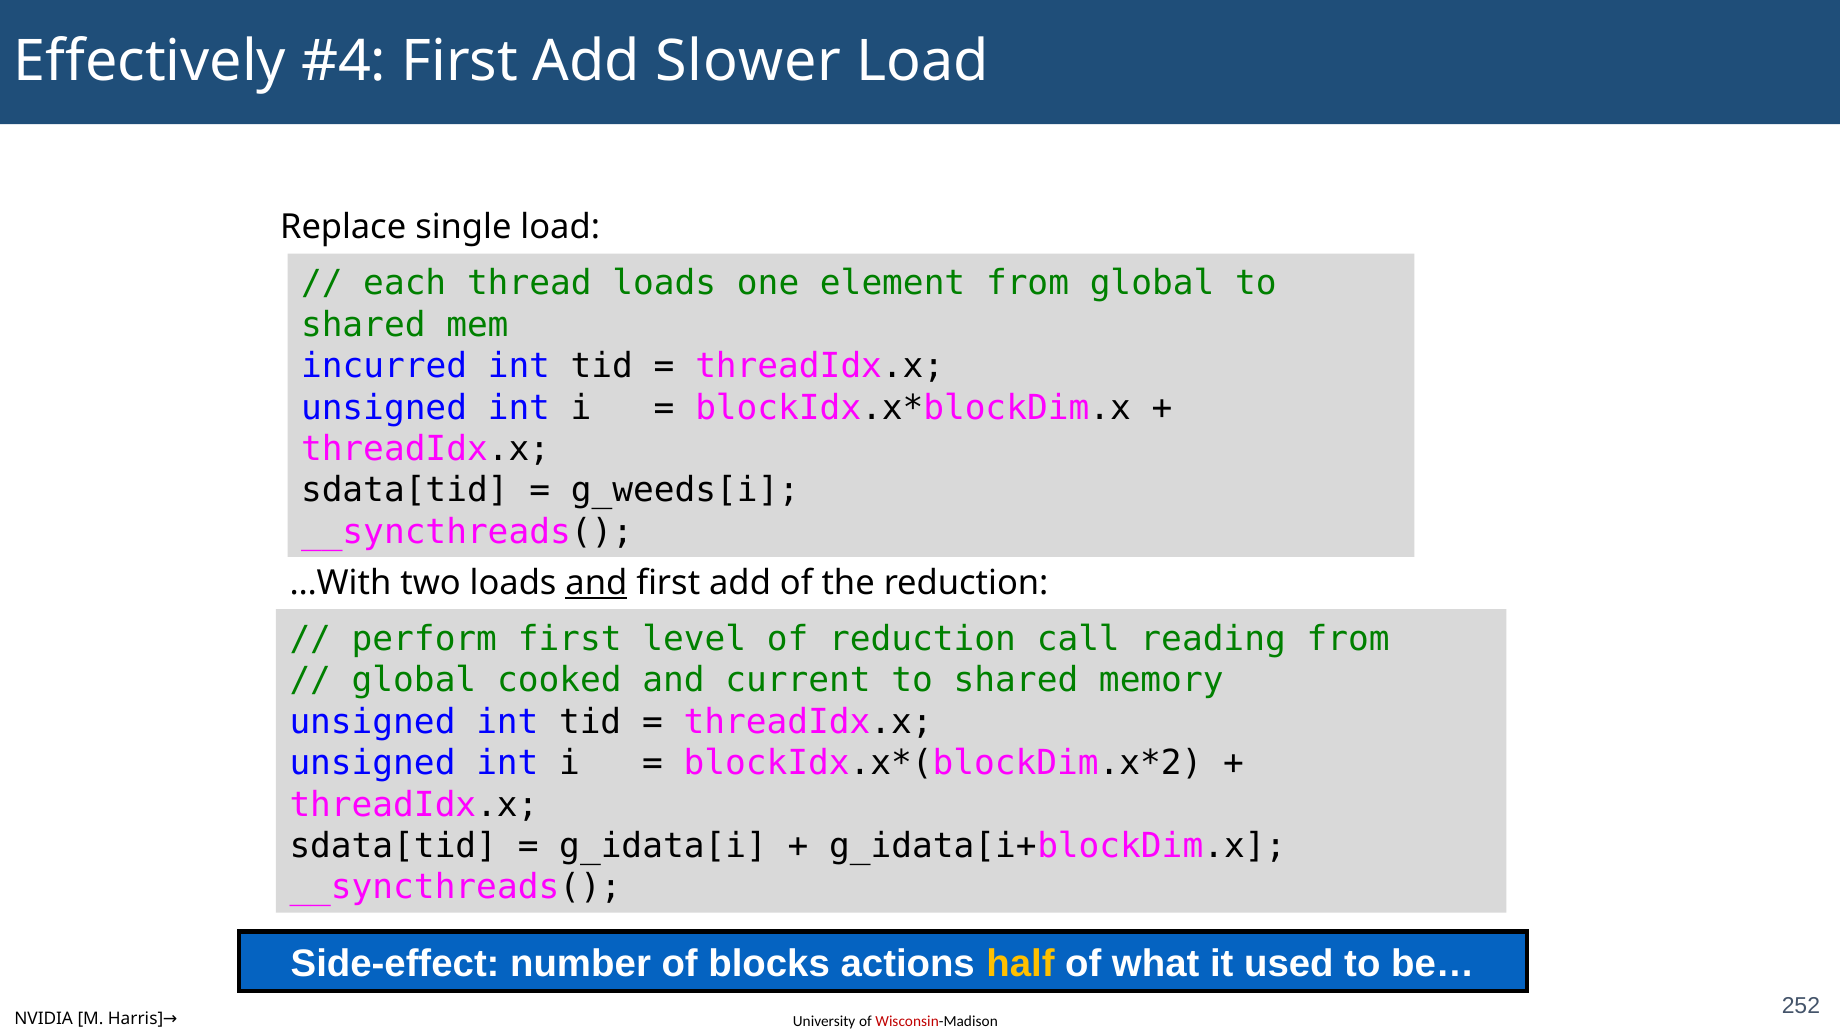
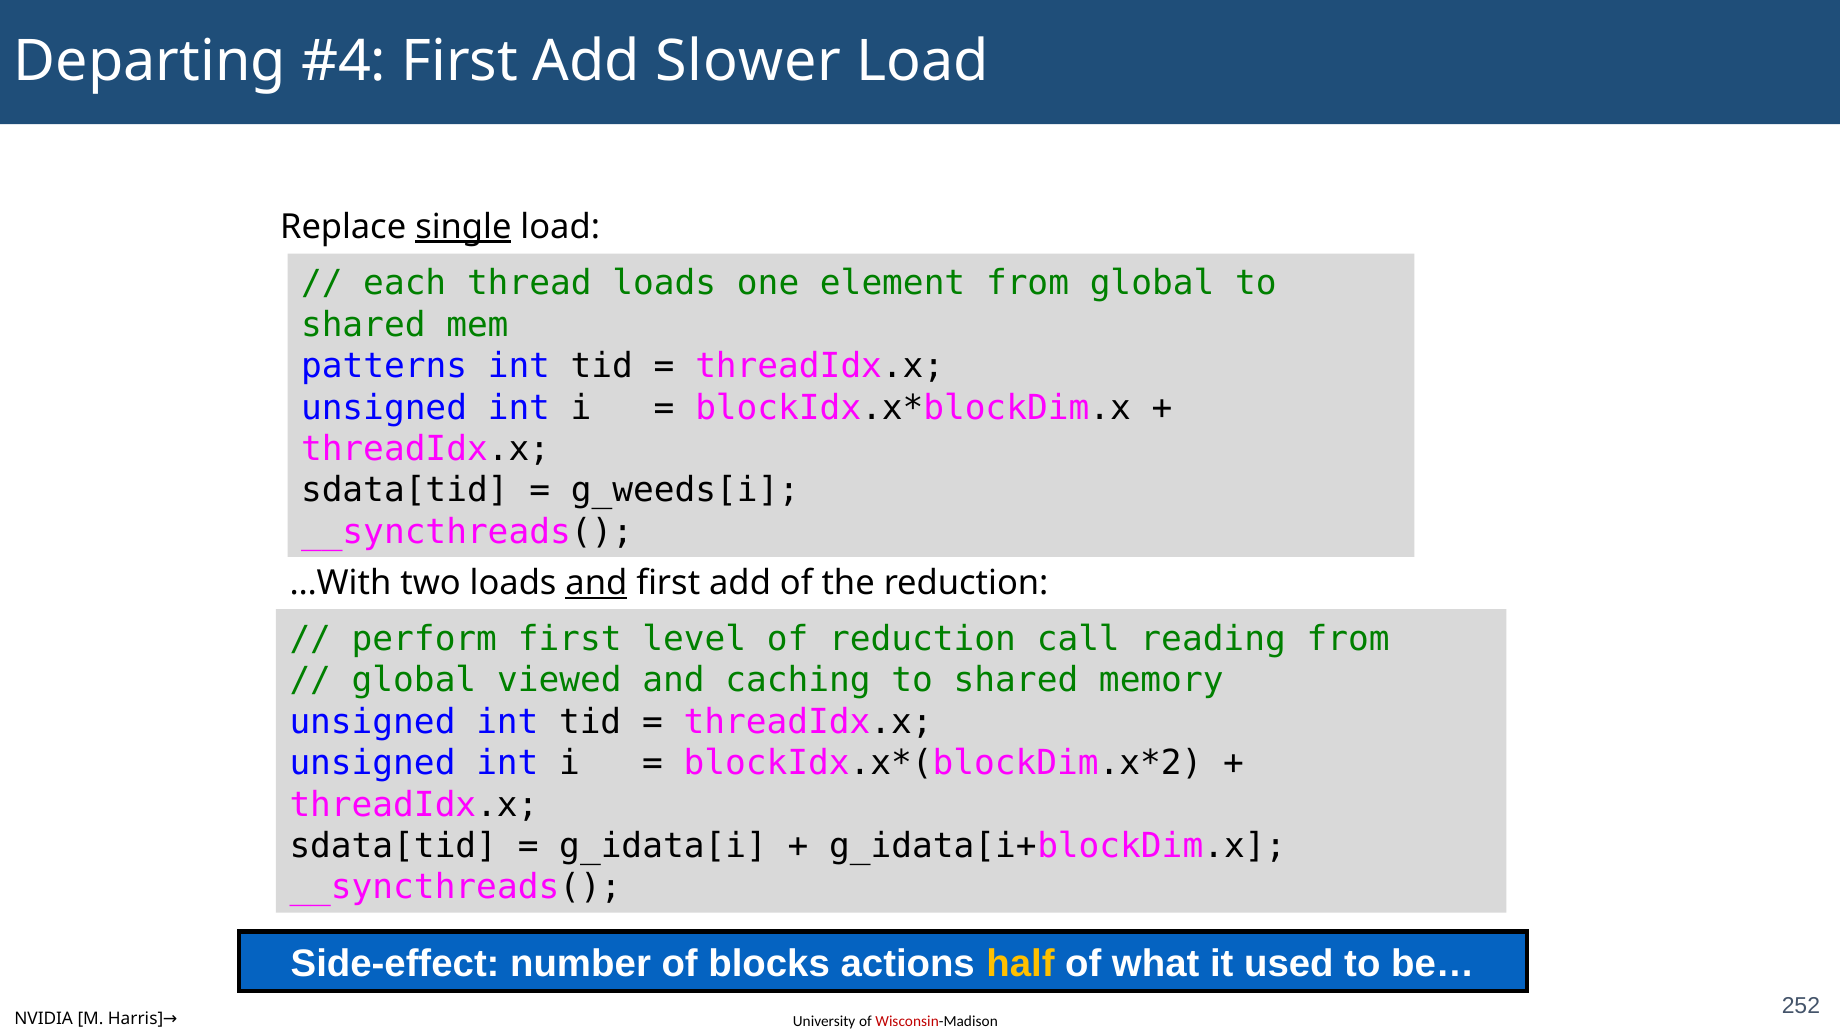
Effectively: Effectively -> Departing (150, 62)
single underline: none -> present (463, 227)
incurred: incurred -> patterns (384, 366)
cooked: cooked -> viewed (559, 681)
current: current -> caching (798, 681)
